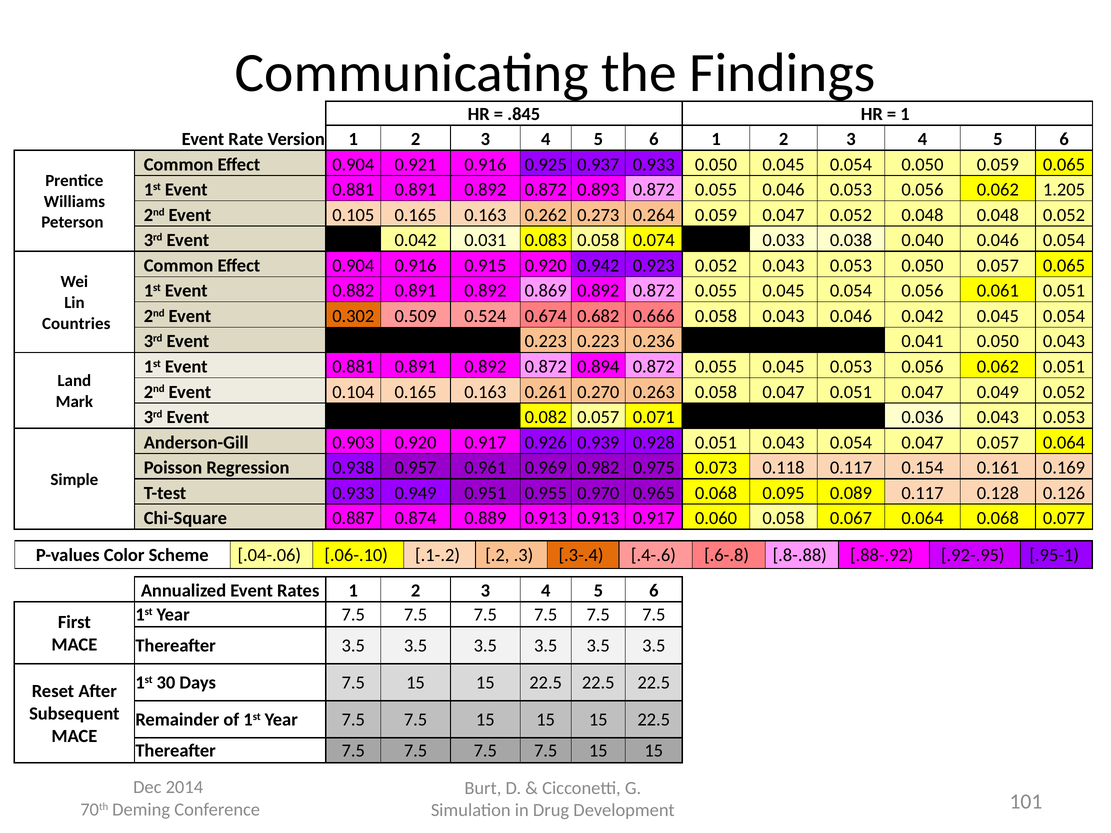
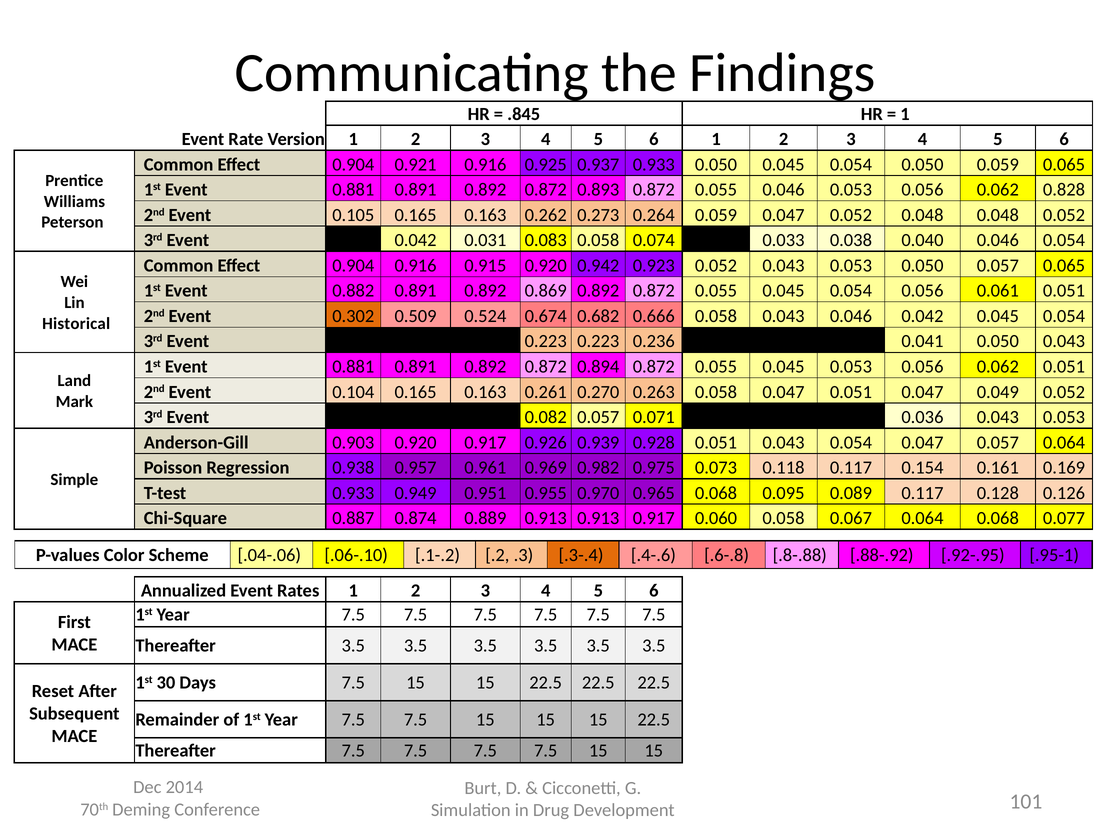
1.205: 1.205 -> 0.828 (1064, 190)
Countries: Countries -> Historical (76, 324)
